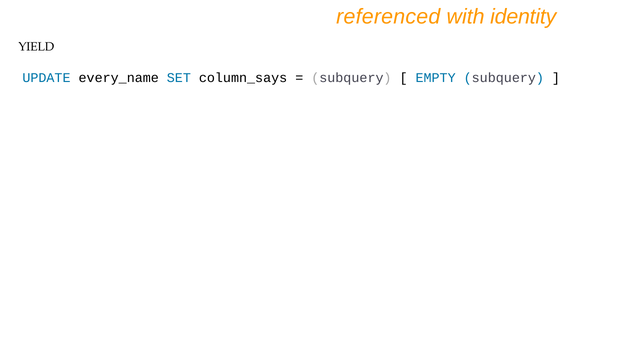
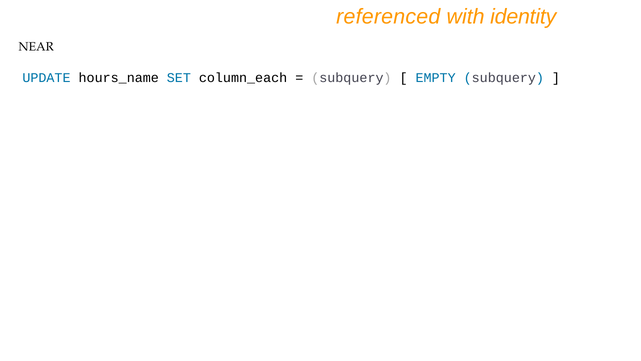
YIELD: YIELD -> NEAR (36, 47)
every_name: every_name -> hours_name (119, 78)
column_says: column_says -> column_each (243, 78)
